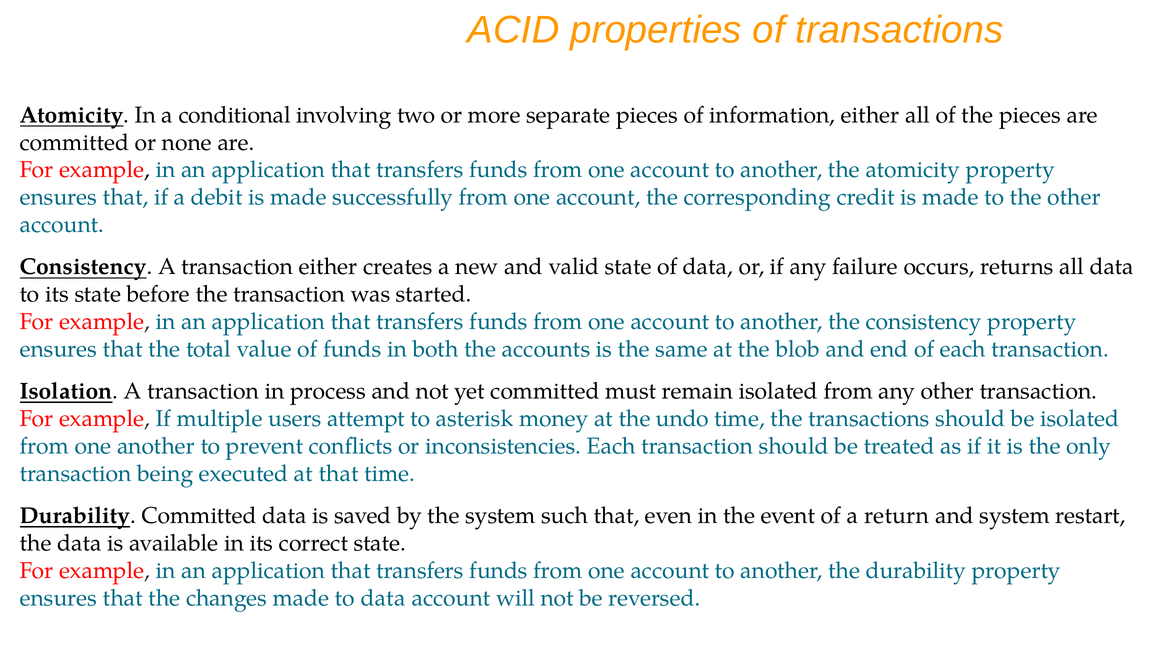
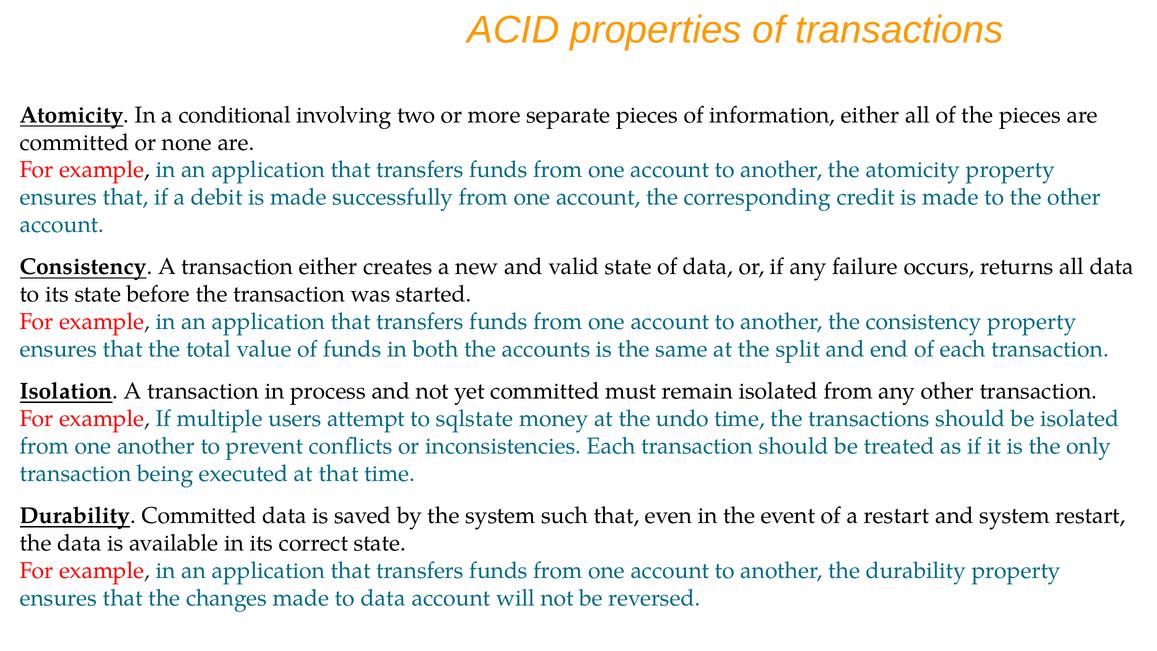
blob: blob -> split (798, 349)
asterisk: asterisk -> sqlstate (474, 419)
a return: return -> restart (897, 515)
